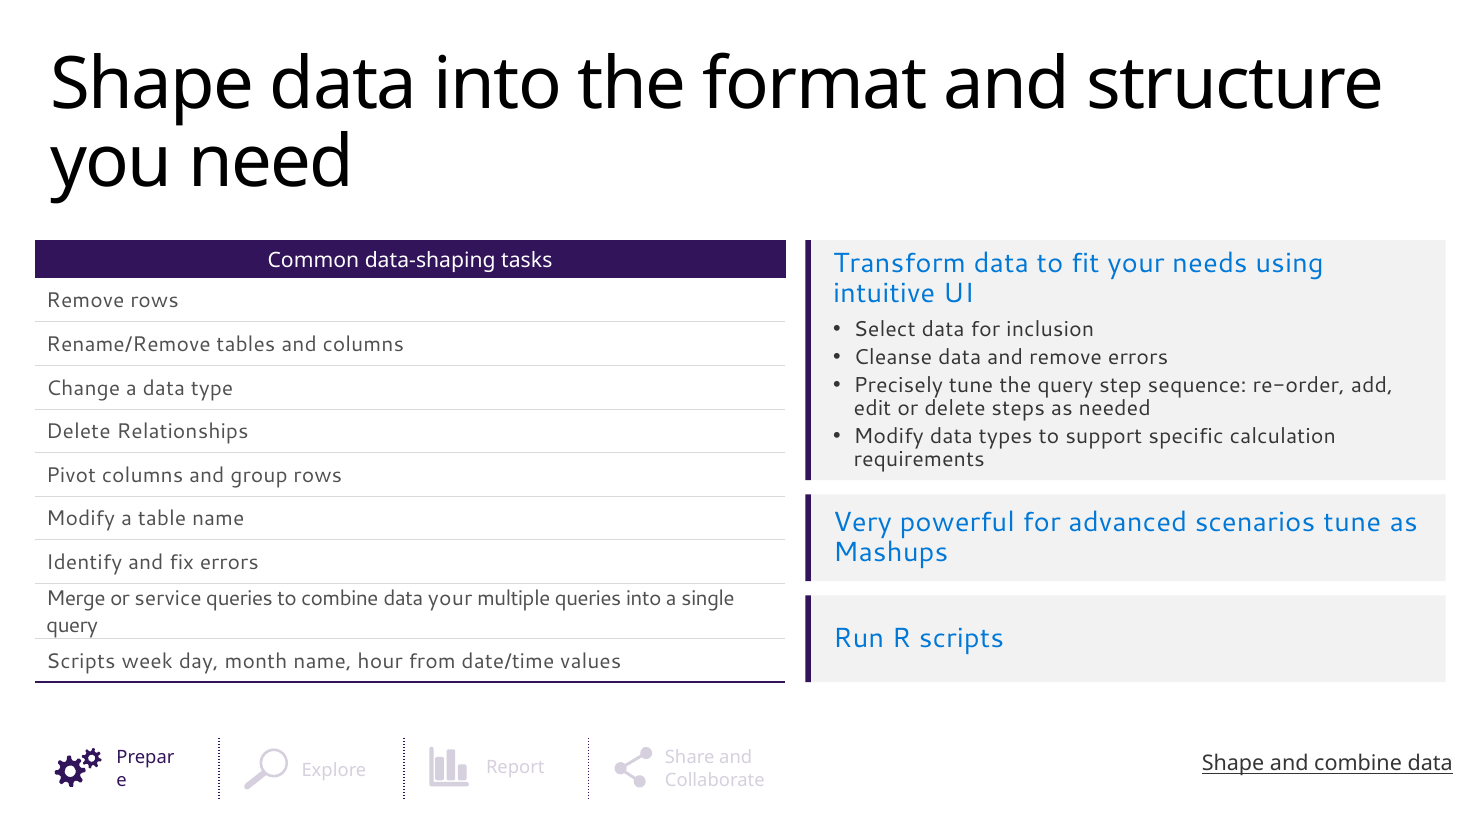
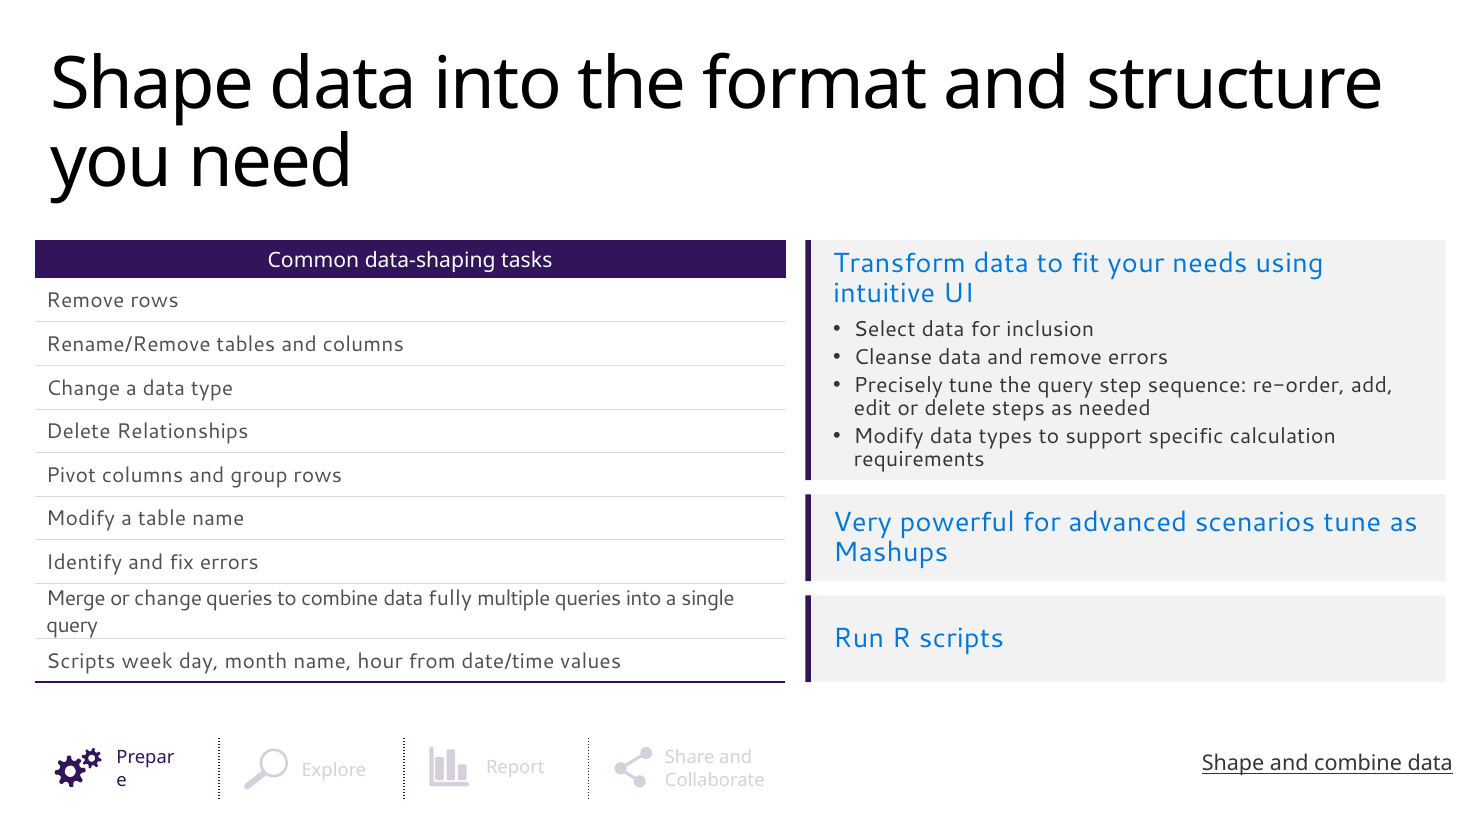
or service: service -> change (168, 599)
data your: your -> fully (450, 599)
